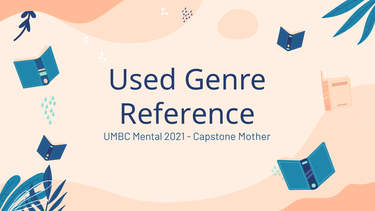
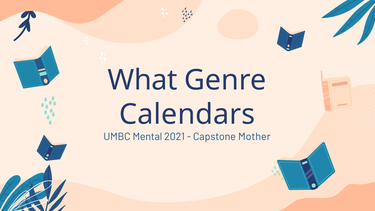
Used: Used -> What (143, 80)
Reference: Reference -> Calendars (187, 114)
